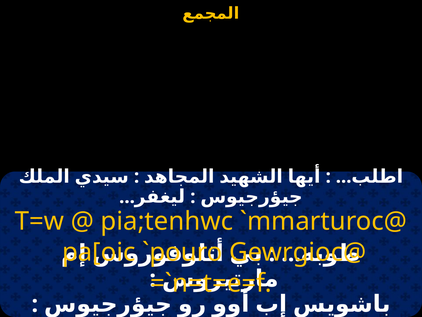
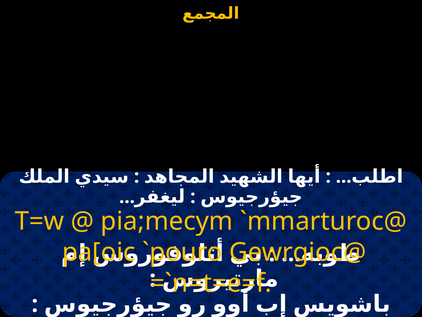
pia;tenhwc: pia;tenhwc -> pia;mecym (167, 221)
